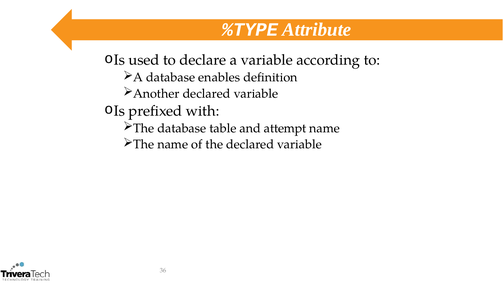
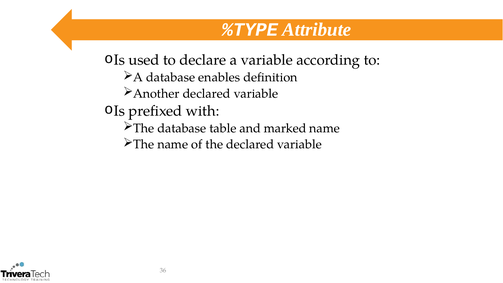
attempt: attempt -> marked (285, 128)
